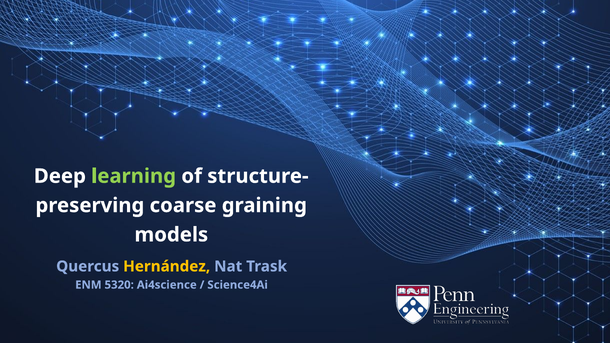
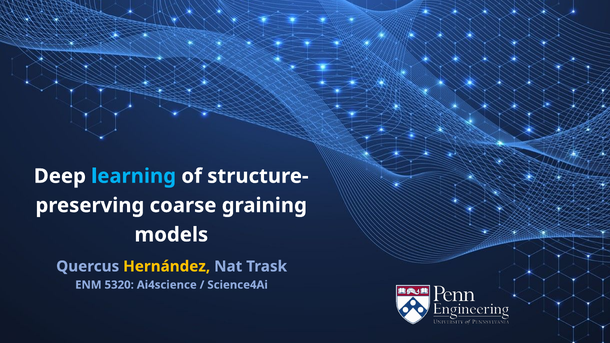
learning colour: light green -> light blue (134, 176)
